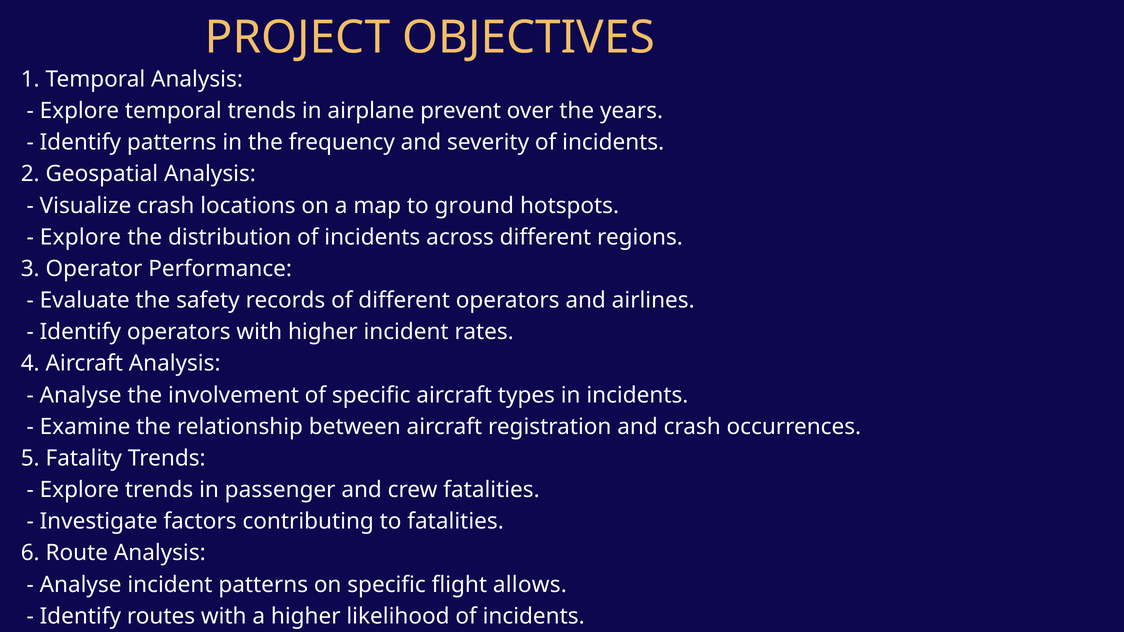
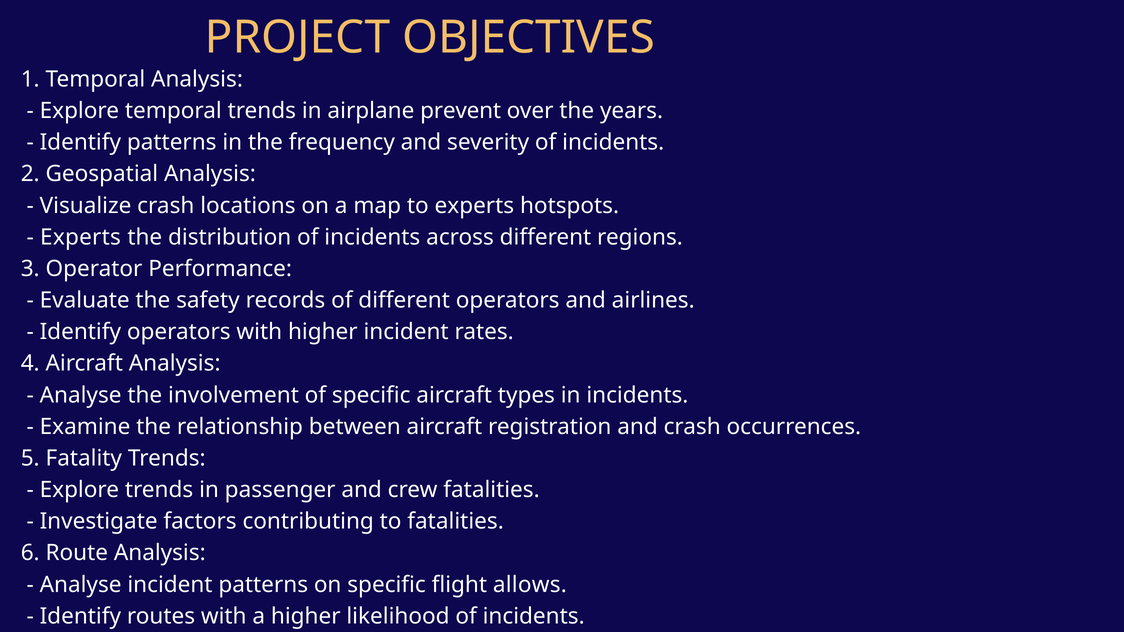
to ground: ground -> experts (474, 206)
Explore: Explore -> Experts (80, 237)
